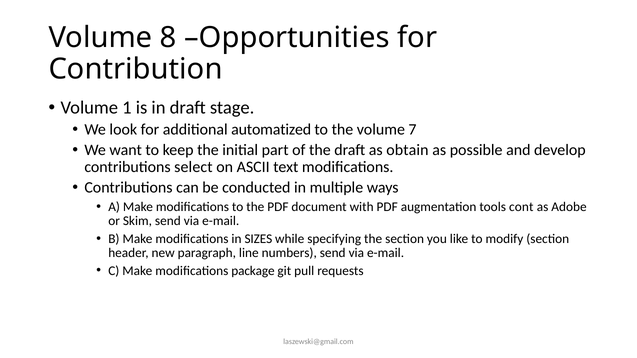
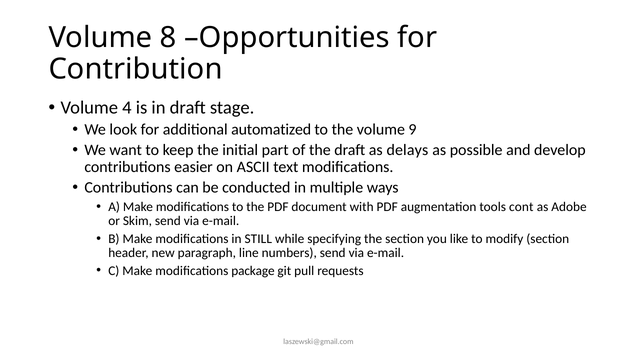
1: 1 -> 4 (127, 108)
7: 7 -> 9 (413, 130)
obtain: obtain -> delays (407, 150)
select: select -> easier (193, 167)
SIZES: SIZES -> STILL (258, 239)
